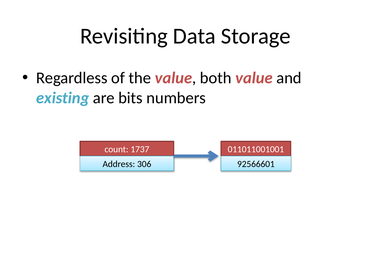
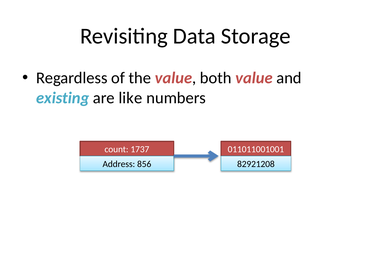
bits: bits -> like (130, 98)
306: 306 -> 856 (144, 164)
92566601: 92566601 -> 82921208 (256, 164)
